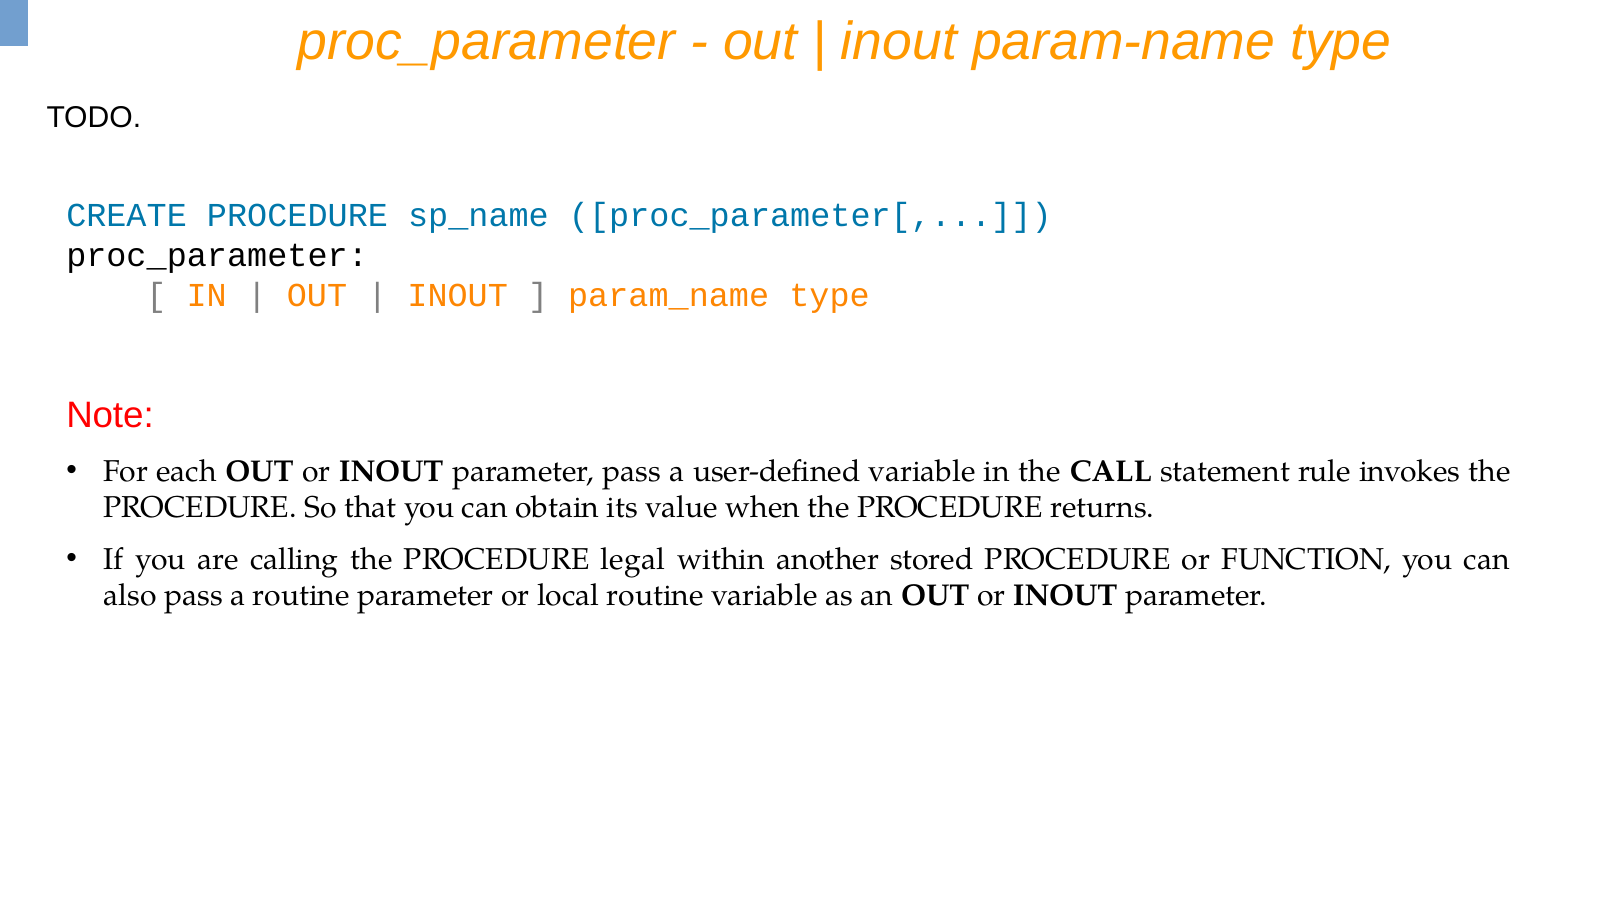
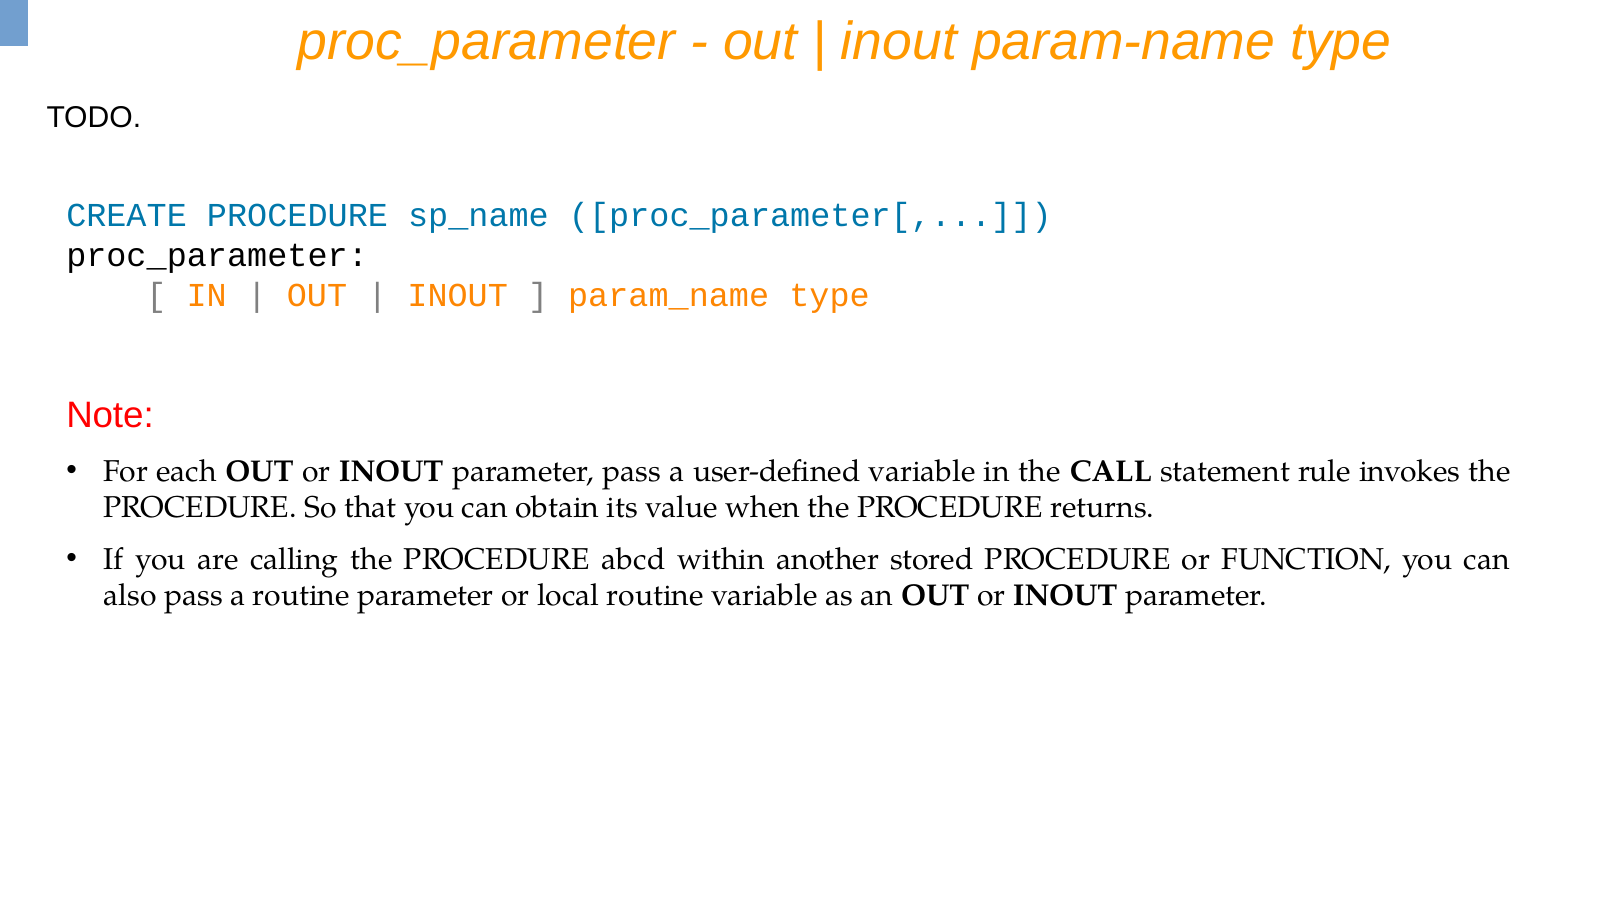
legal: legal -> abcd (633, 560)
